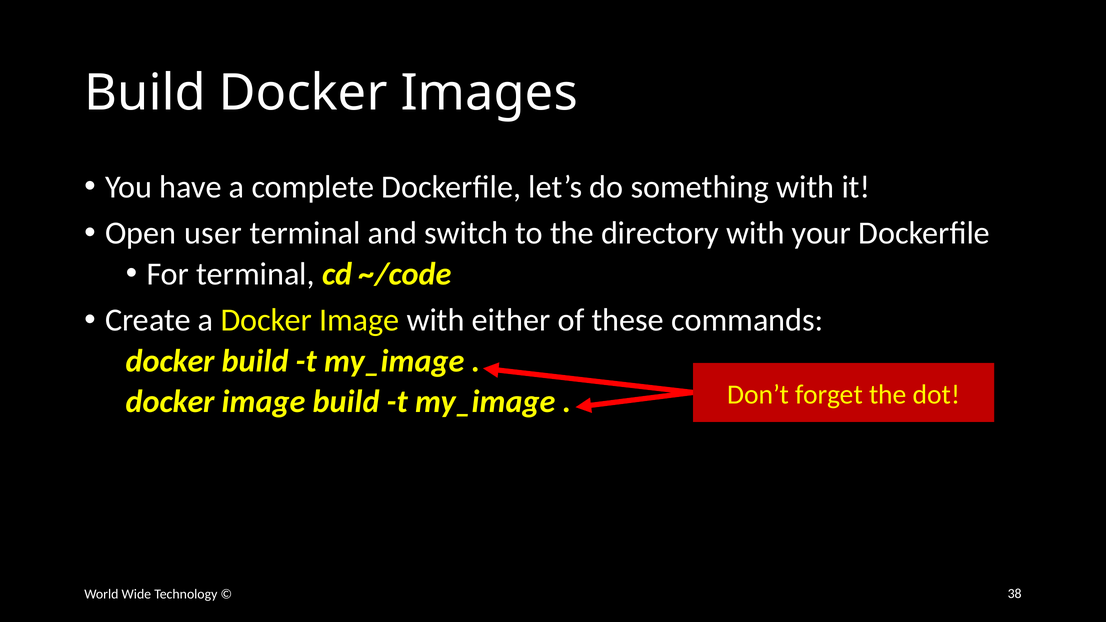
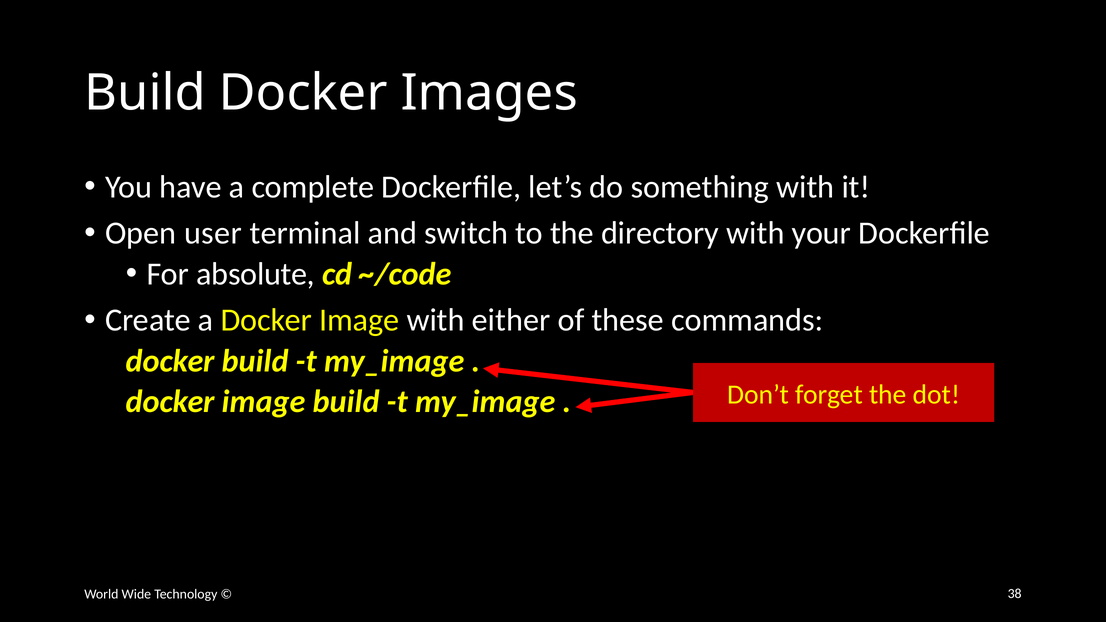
For terminal: terminal -> absolute (256, 274)
